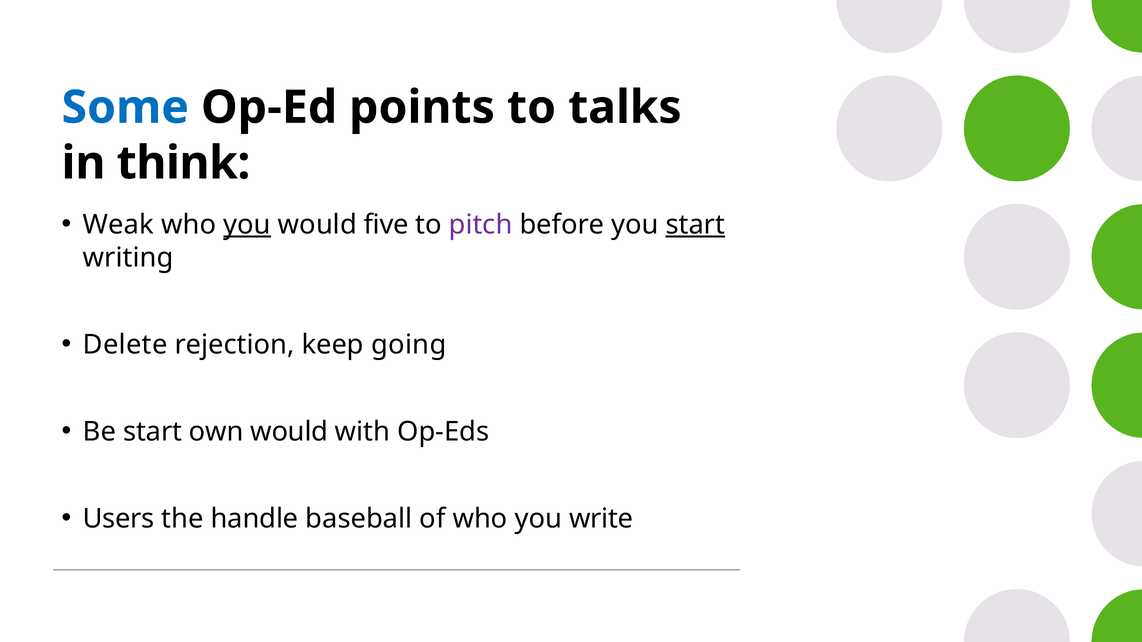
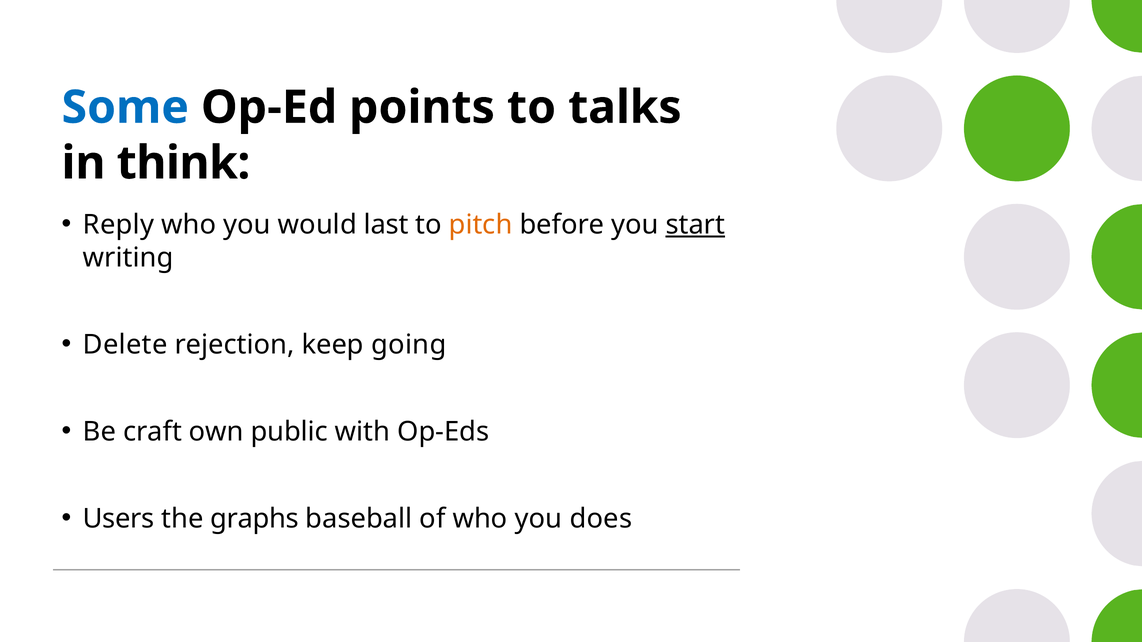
Weak: Weak -> Reply (118, 225)
you underline: present -> none (247, 225)
five: five -> last (386, 225)
pitch colour: purple -> orange (481, 225)
Be start: start -> craft (153, 432)
own would: would -> public (289, 432)
handle: handle -> graphs (255, 519)
write: write -> does (601, 519)
